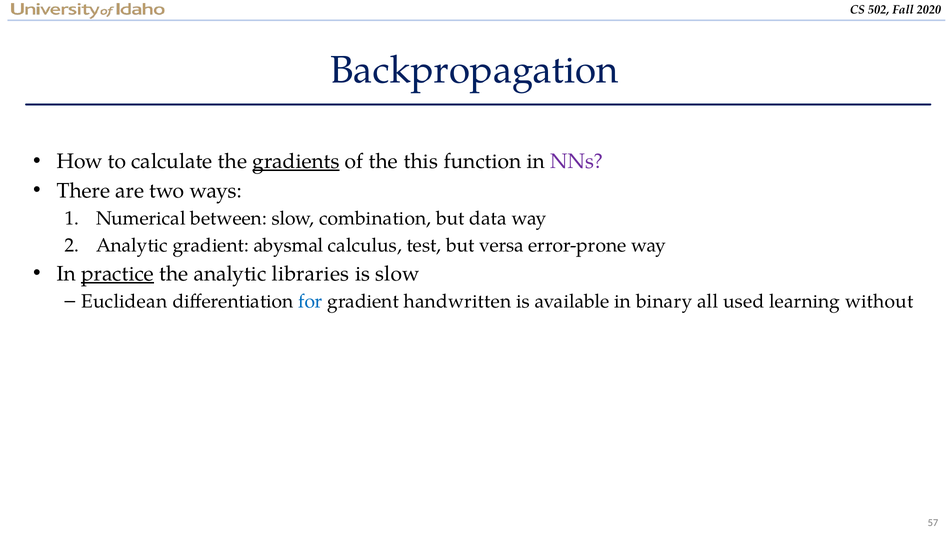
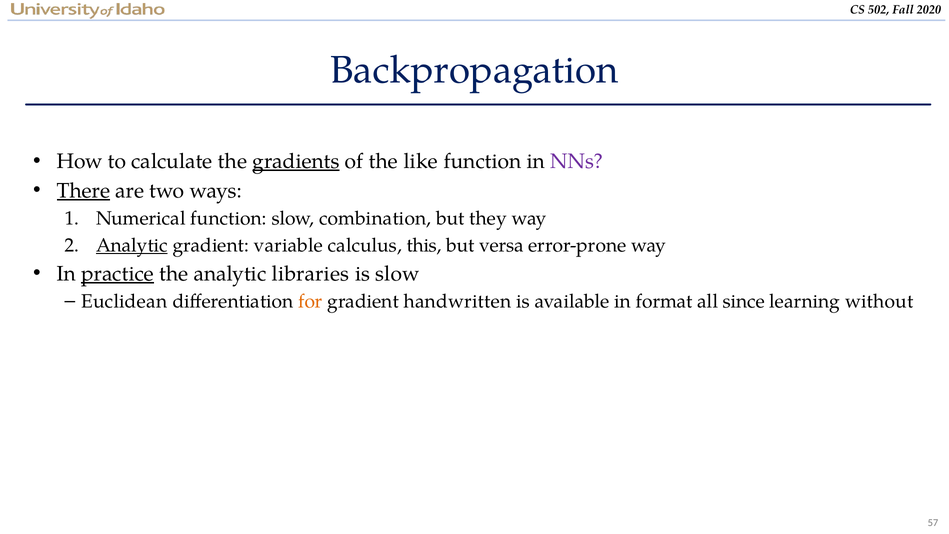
this: this -> like (421, 161)
There underline: none -> present (83, 191)
Numerical between: between -> function (229, 218)
data: data -> they (488, 218)
Analytic underline: none -> present (132, 245)
abysmal: abysmal -> variable (288, 245)
test: test -> this (424, 245)
for colour: blue -> orange (310, 301)
binary: binary -> format (664, 301)
used: used -> since (744, 301)
